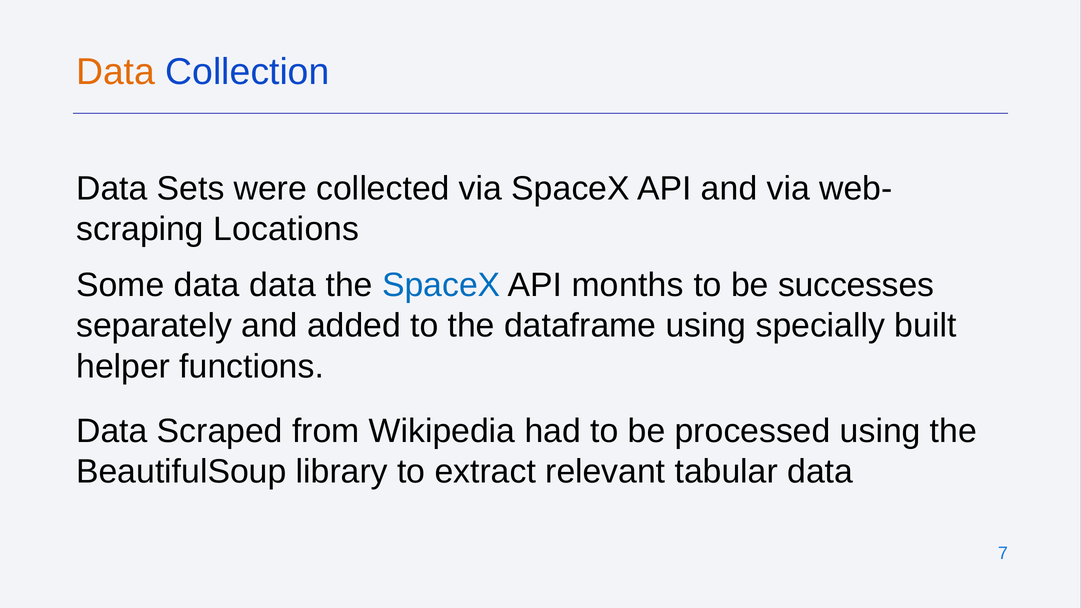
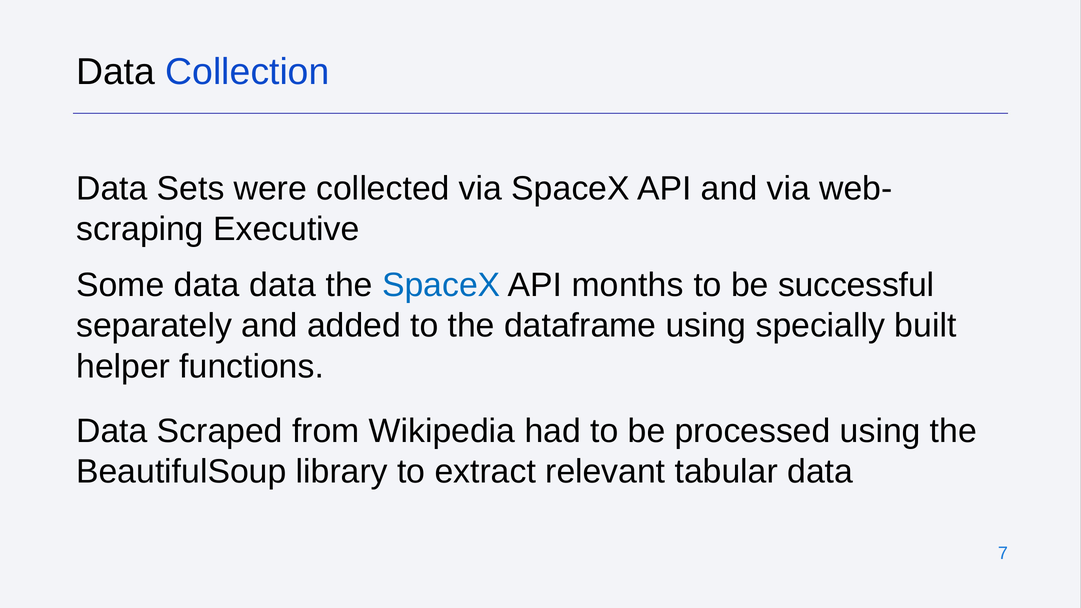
Data colour: orange -> black (116, 72)
Locations: Locations -> Executive (286, 229)
successes: successes -> successful (856, 285)
